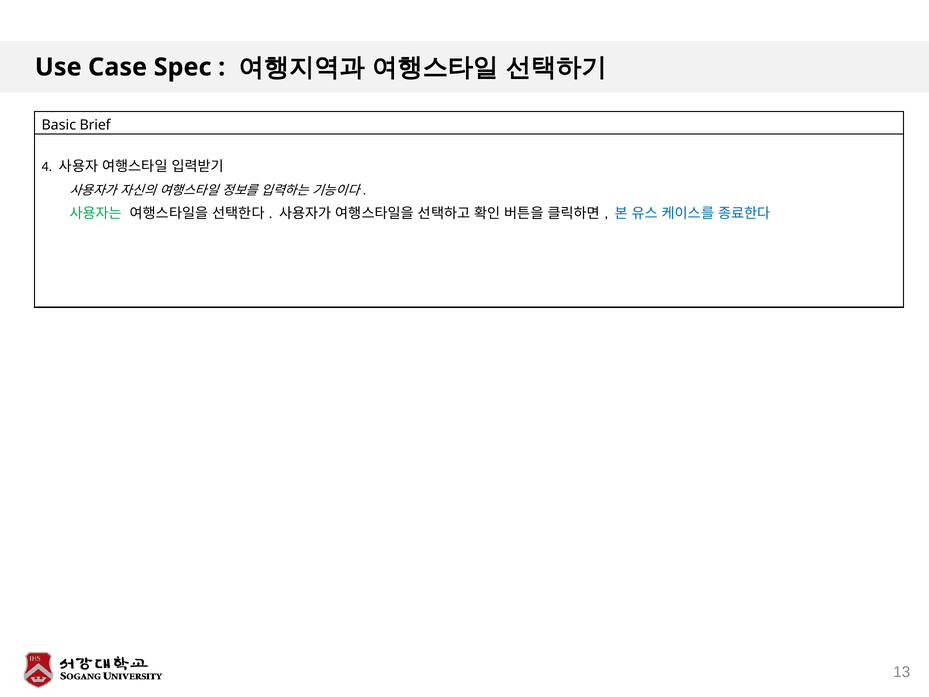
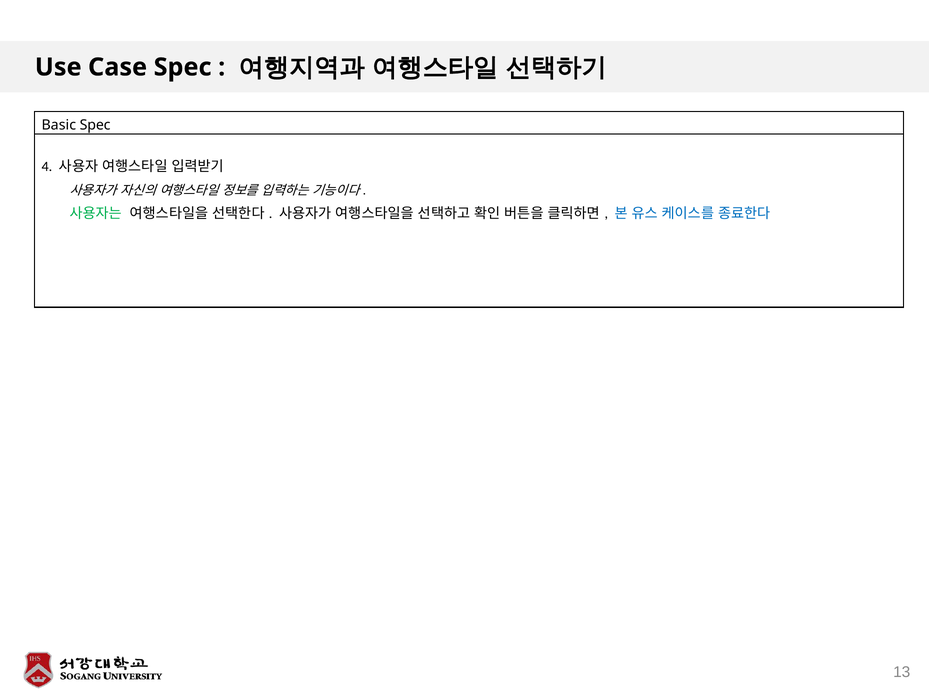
Basic Brief: Brief -> Spec (95, 125)
